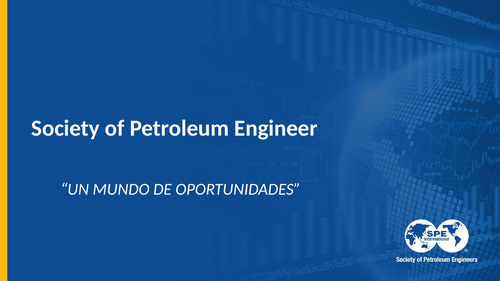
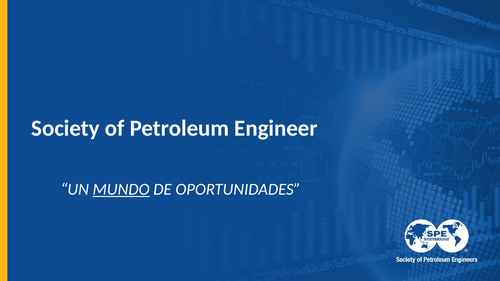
MUNDO underline: none -> present (121, 189)
